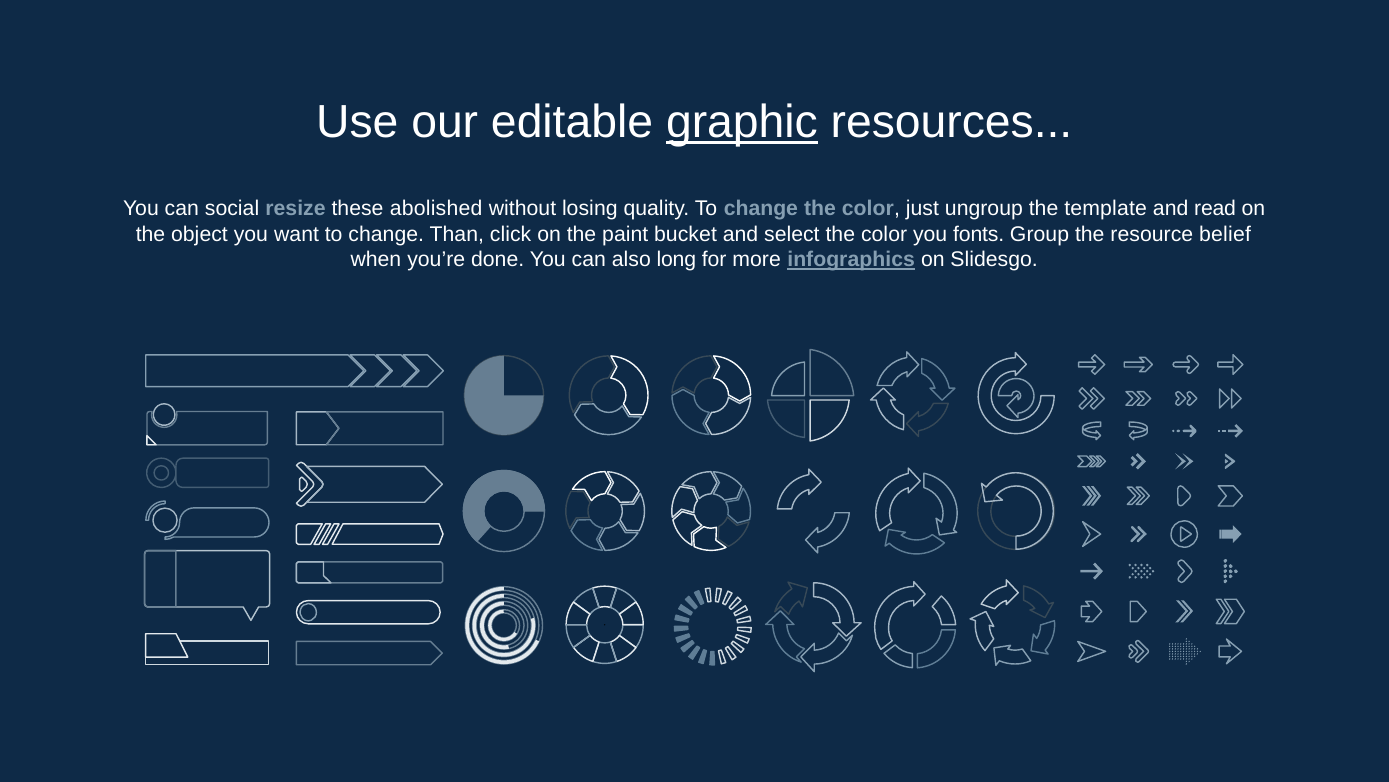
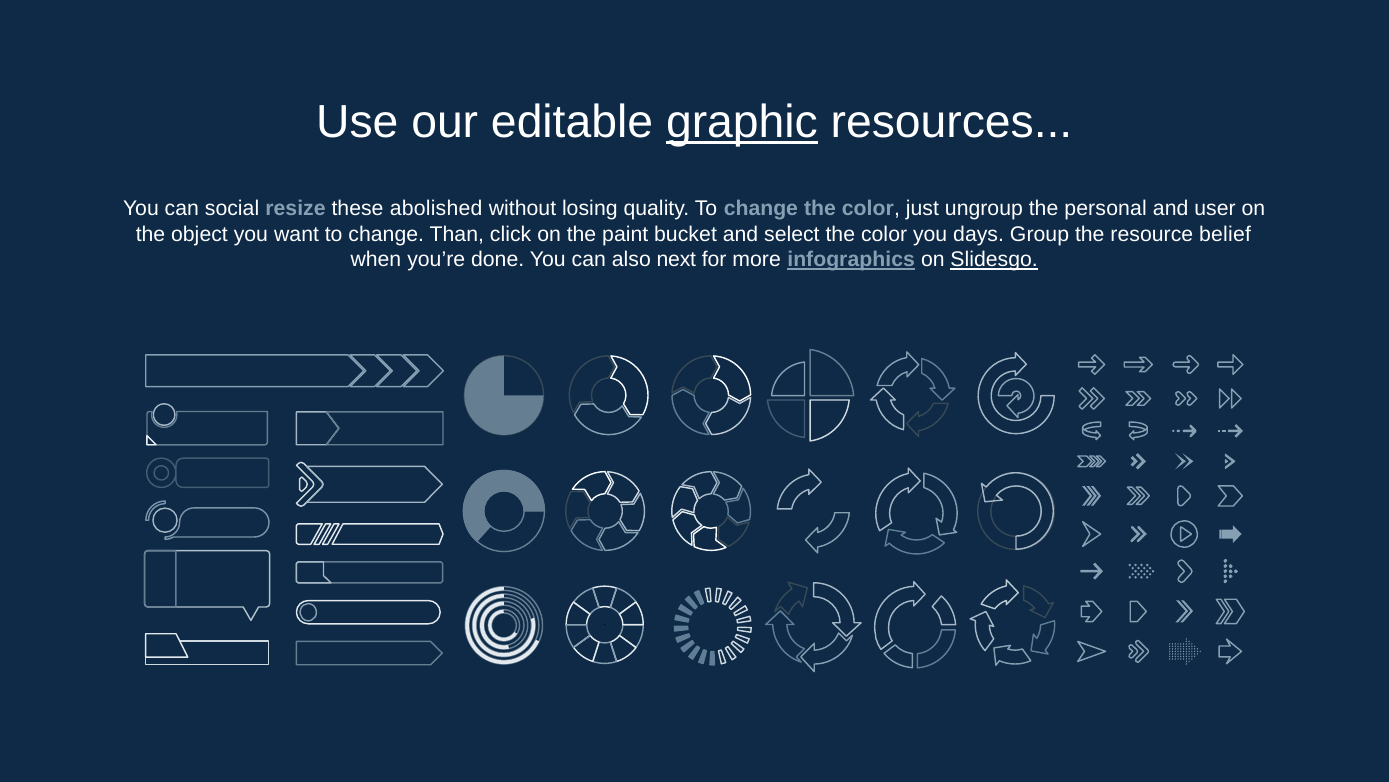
template: template -> personal (1106, 209)
read: read -> user (1215, 209)
fonts: fonts -> days (979, 234)
long: long -> next (676, 260)
Slidesgo underline: none -> present (994, 260)
